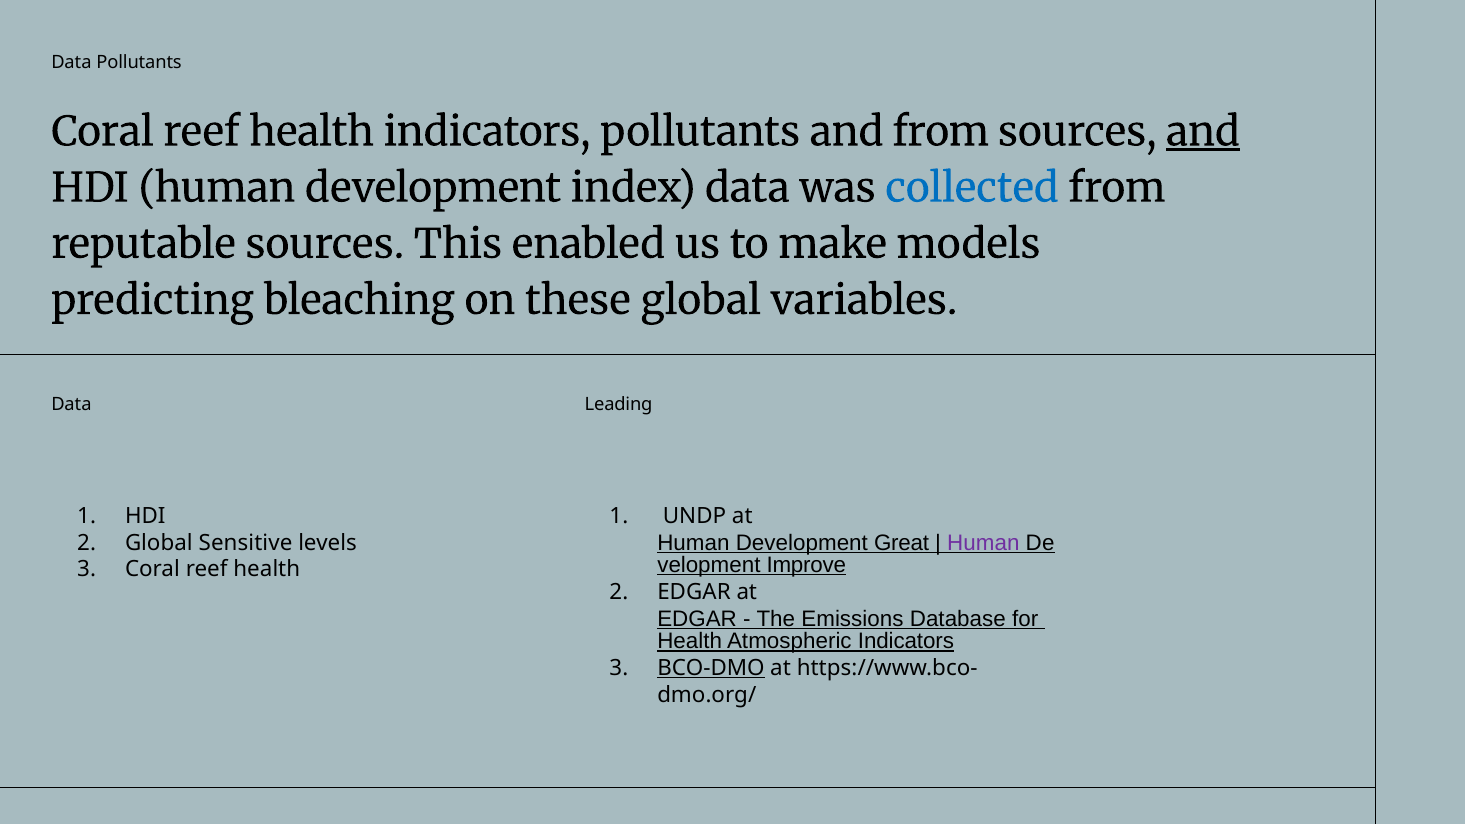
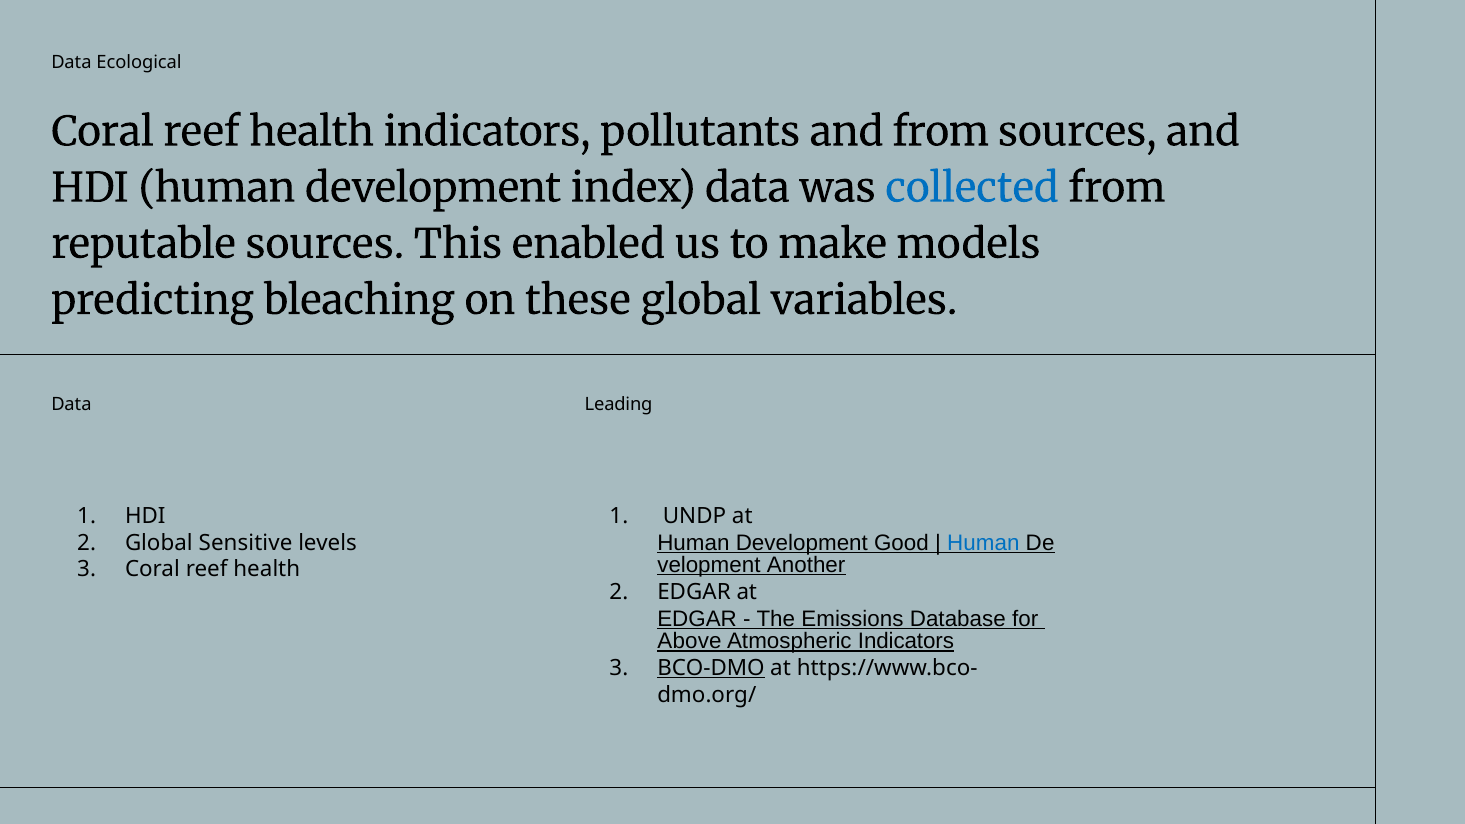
Data Pollutants: Pollutants -> Ecological (139, 62)
and underline: present -> none (1203, 132)
Great: Great -> Good (901, 543)
Human colour: purple -> blue (983, 543)
Improve: Improve -> Another (806, 565)
Health: Health -> Above (690, 641)
